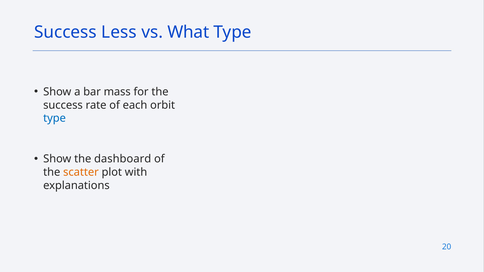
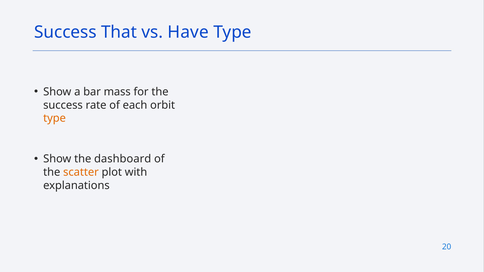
Less: Less -> That (119, 32)
What: What -> Have (188, 32)
type colour: blue -> orange (55, 118)
